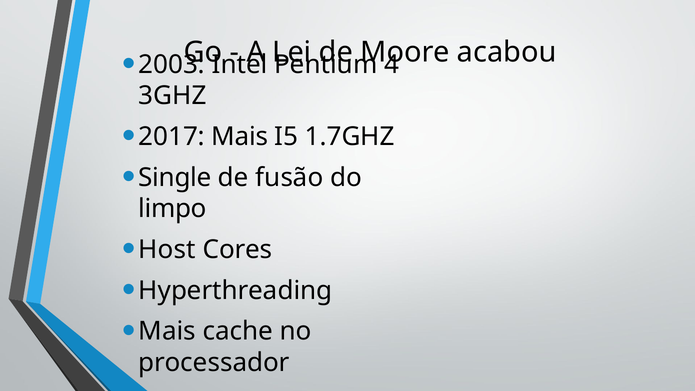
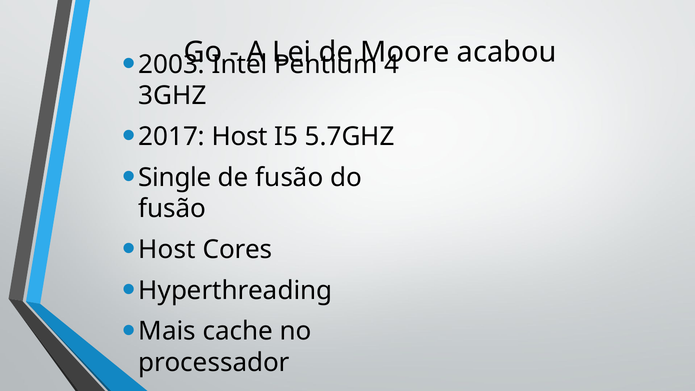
2017 Mais: Mais -> Host (240, 137)
1.7GHZ: 1.7GHZ -> 5.7GHZ (350, 137)
limpo: limpo -> fusão (172, 209)
